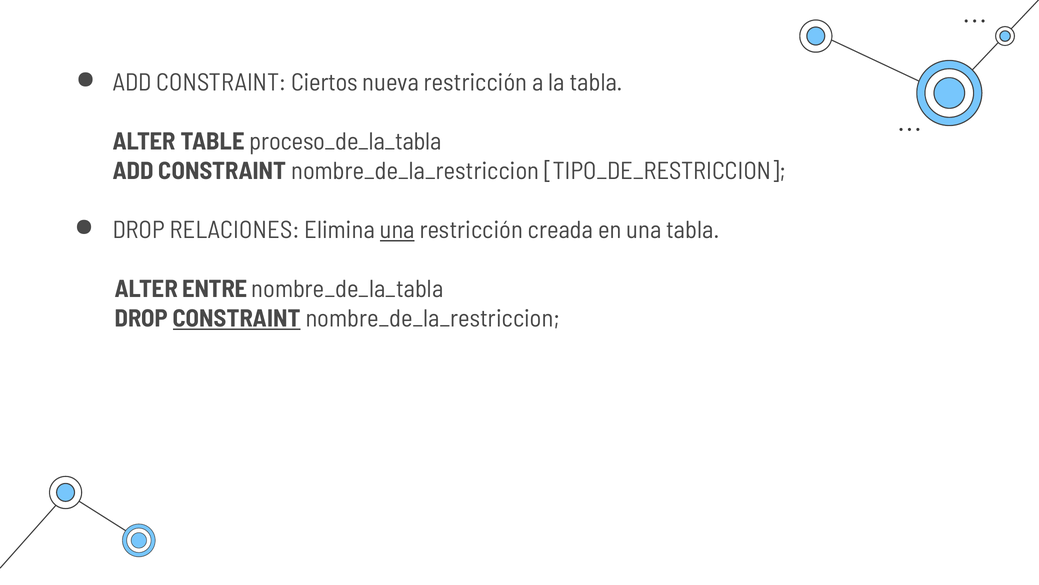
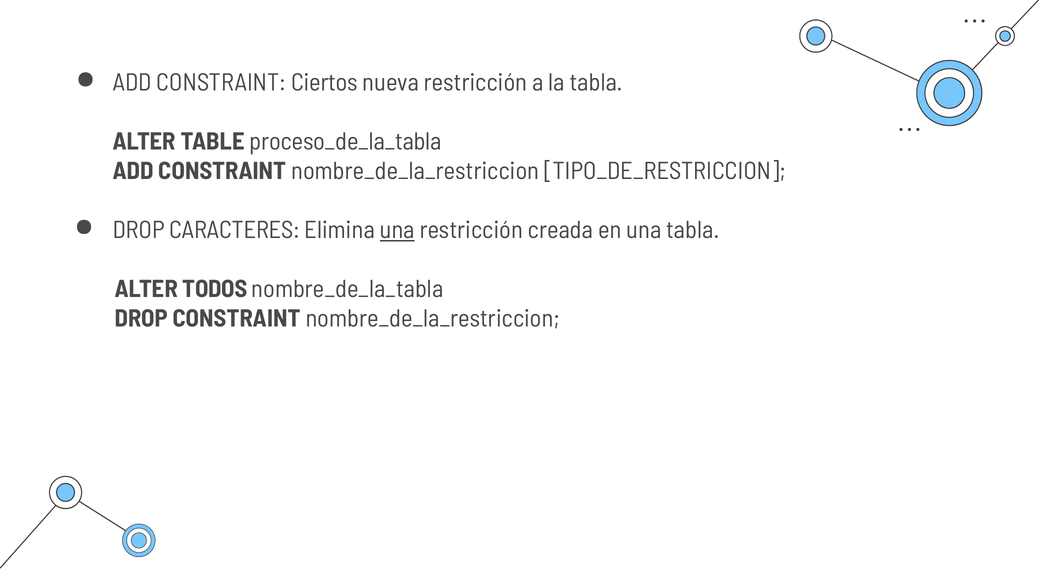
RELACIONES: RELACIONES -> CARACTERES (235, 230)
ENTRE: ENTRE -> TODOS (215, 289)
CONSTRAINT underline: present -> none (237, 318)
